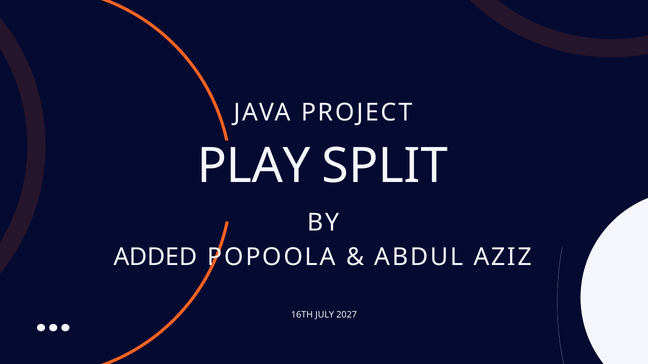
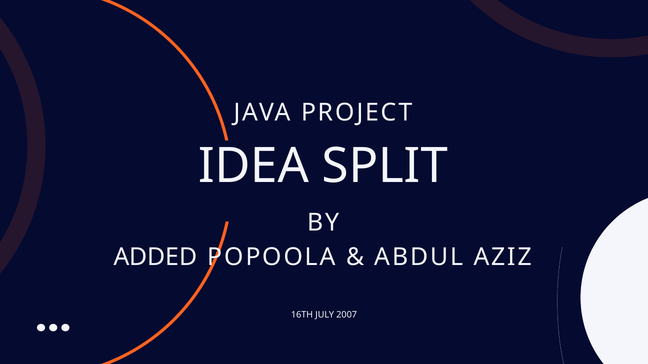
PLAY: PLAY -> IDEA (254, 166)
2027: 2027 -> 2007 (347, 315)
